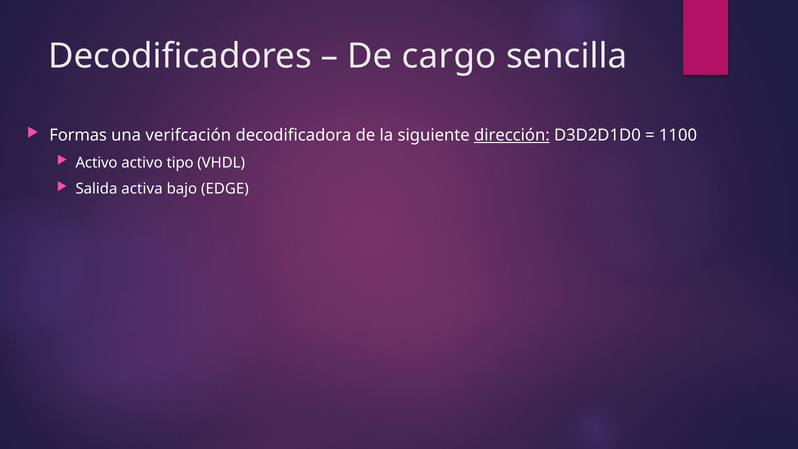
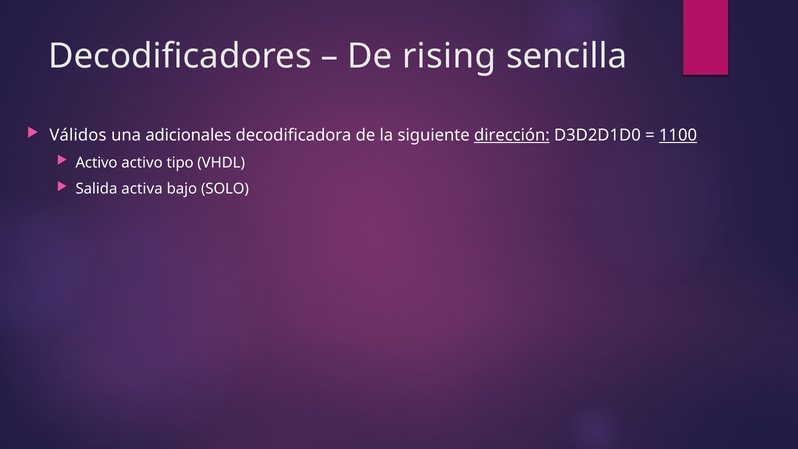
cargo: cargo -> rising (449, 56)
Formas: Formas -> Válidos (78, 135)
verifcación: verifcación -> adicionales (188, 135)
1100 underline: none -> present (678, 135)
EDGE: EDGE -> SOLO (225, 189)
